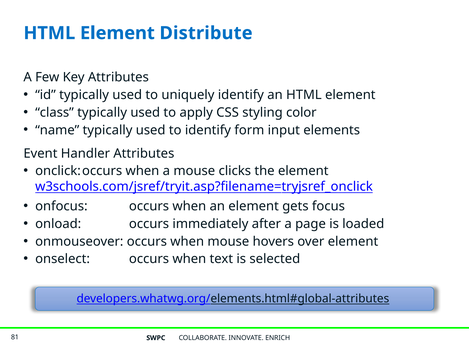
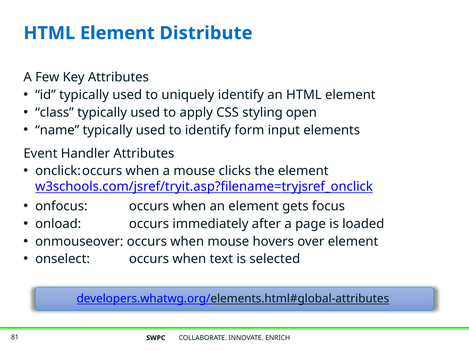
color: color -> open (301, 113)
